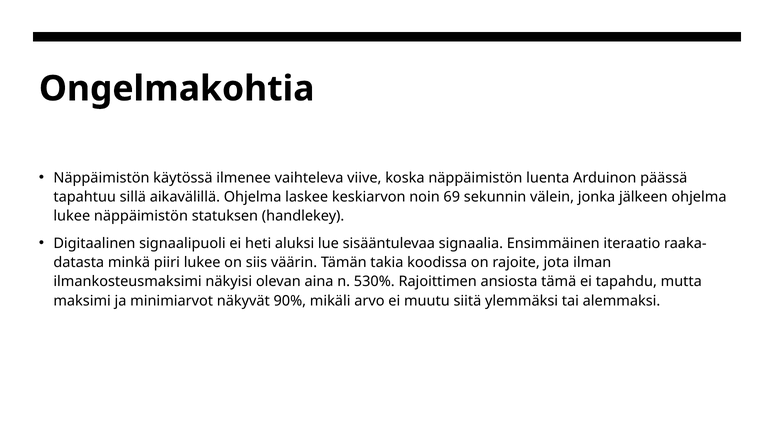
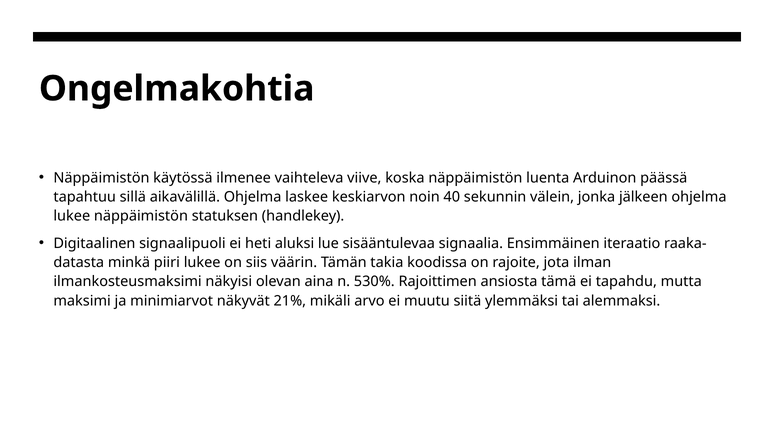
69: 69 -> 40 (452, 197)
90%: 90% -> 21% (290, 301)
